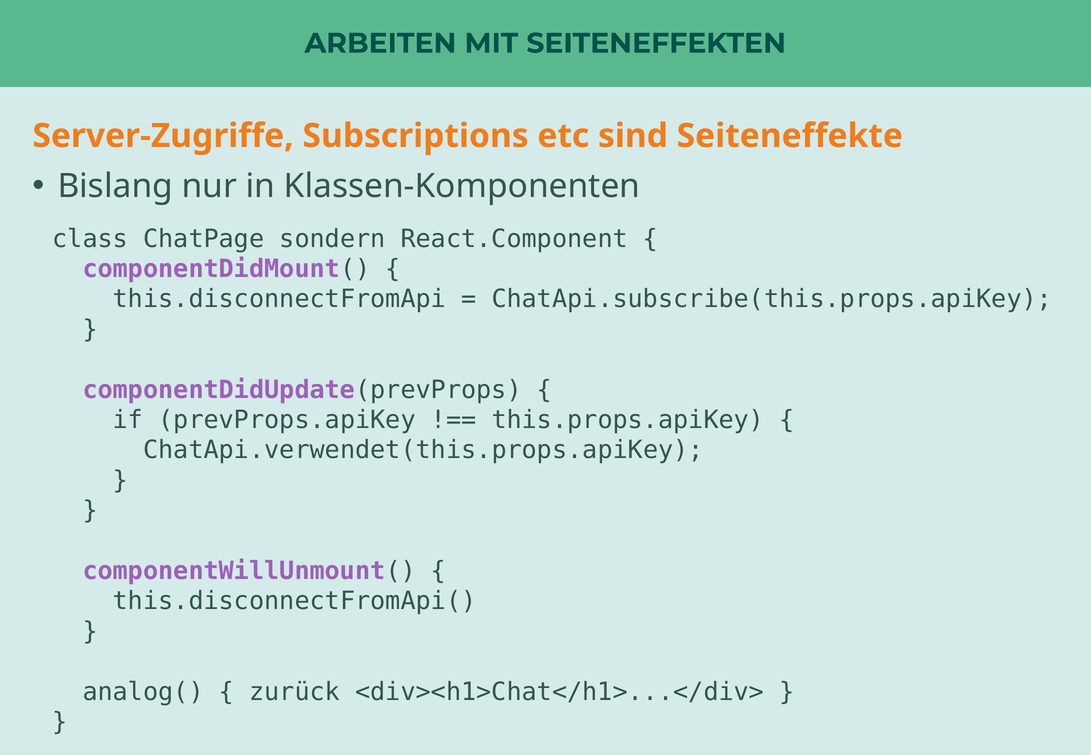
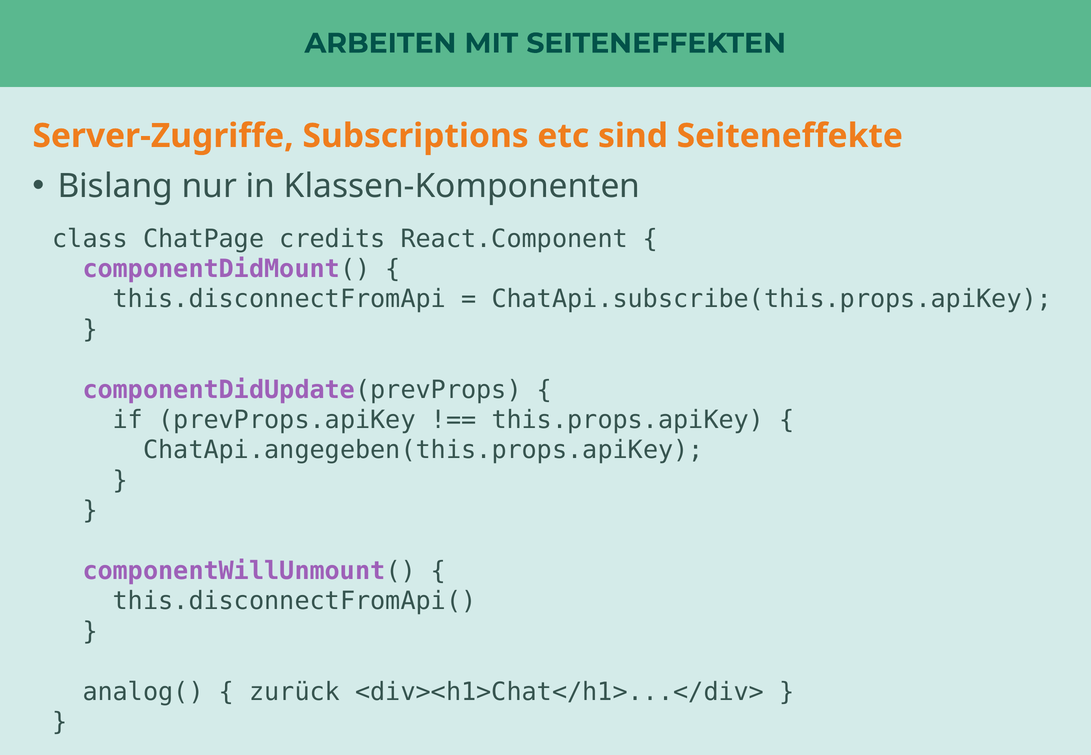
sondern: sondern -> credits (332, 239)
ChatApi.verwendet(this.props.apiKey: ChatApi.verwendet(this.props.apiKey -> ChatApi.angegeben(this.props.apiKey (423, 450)
